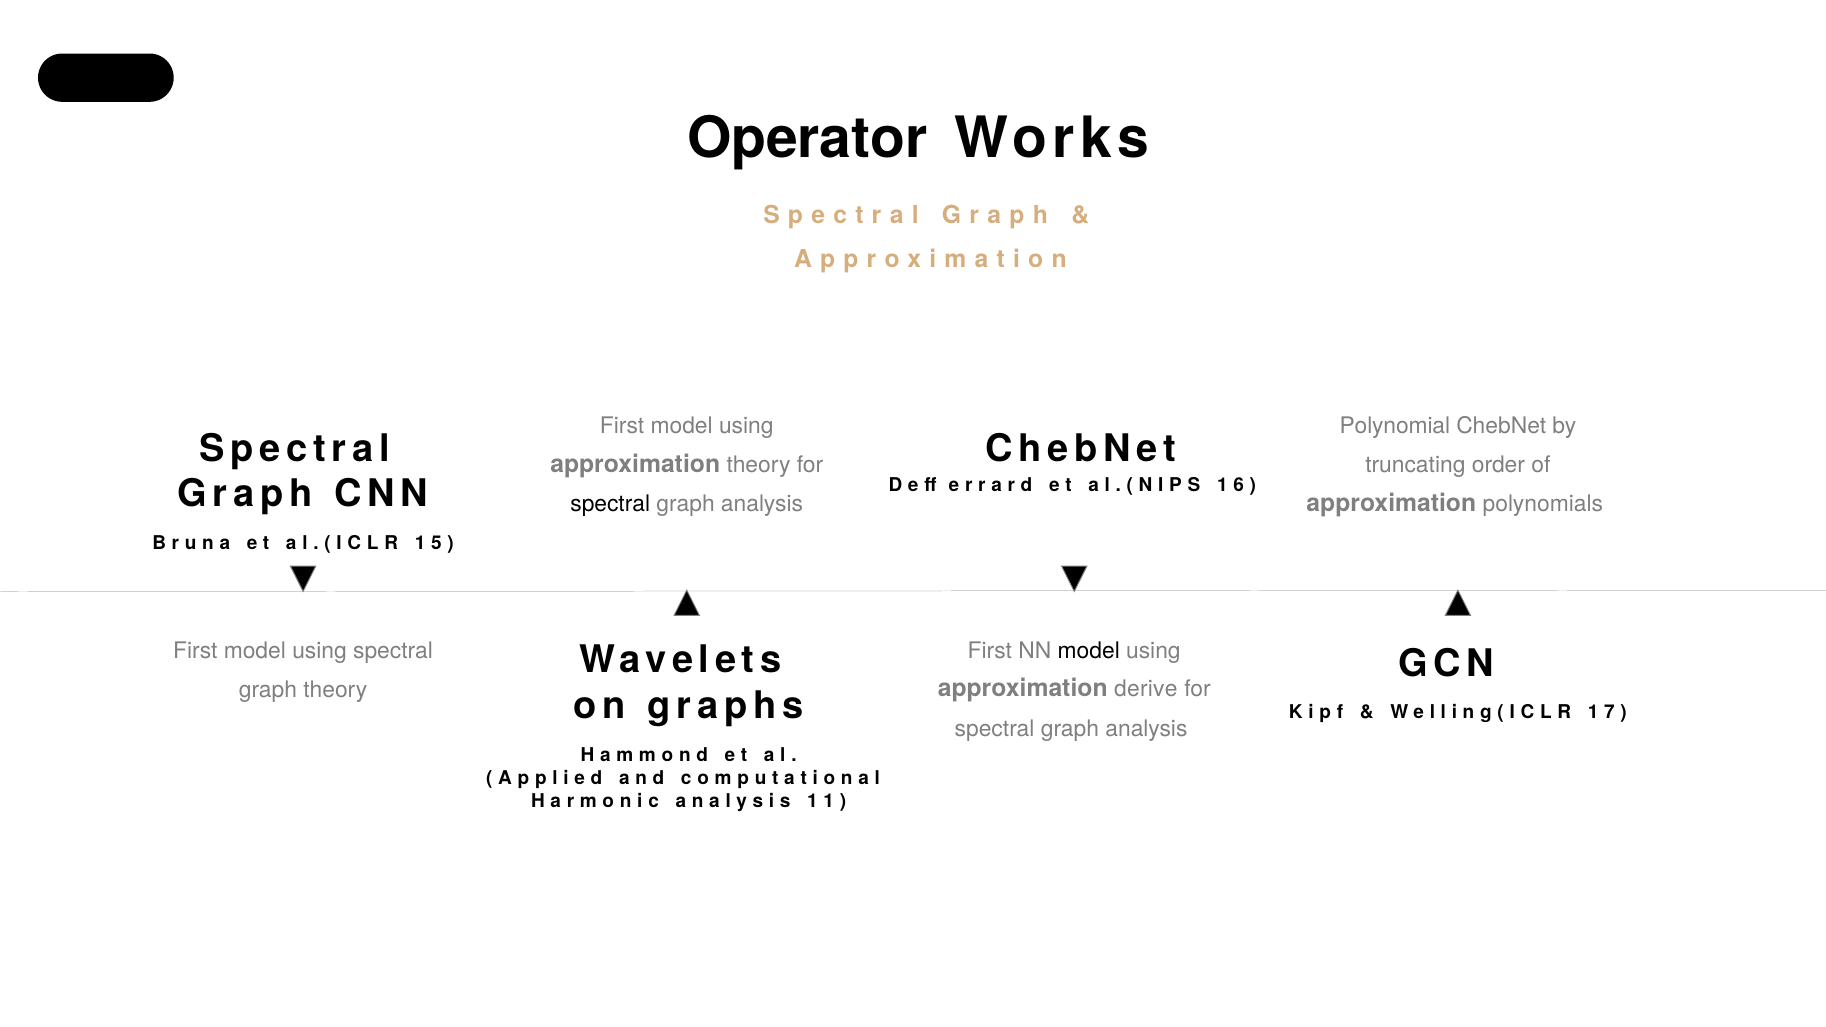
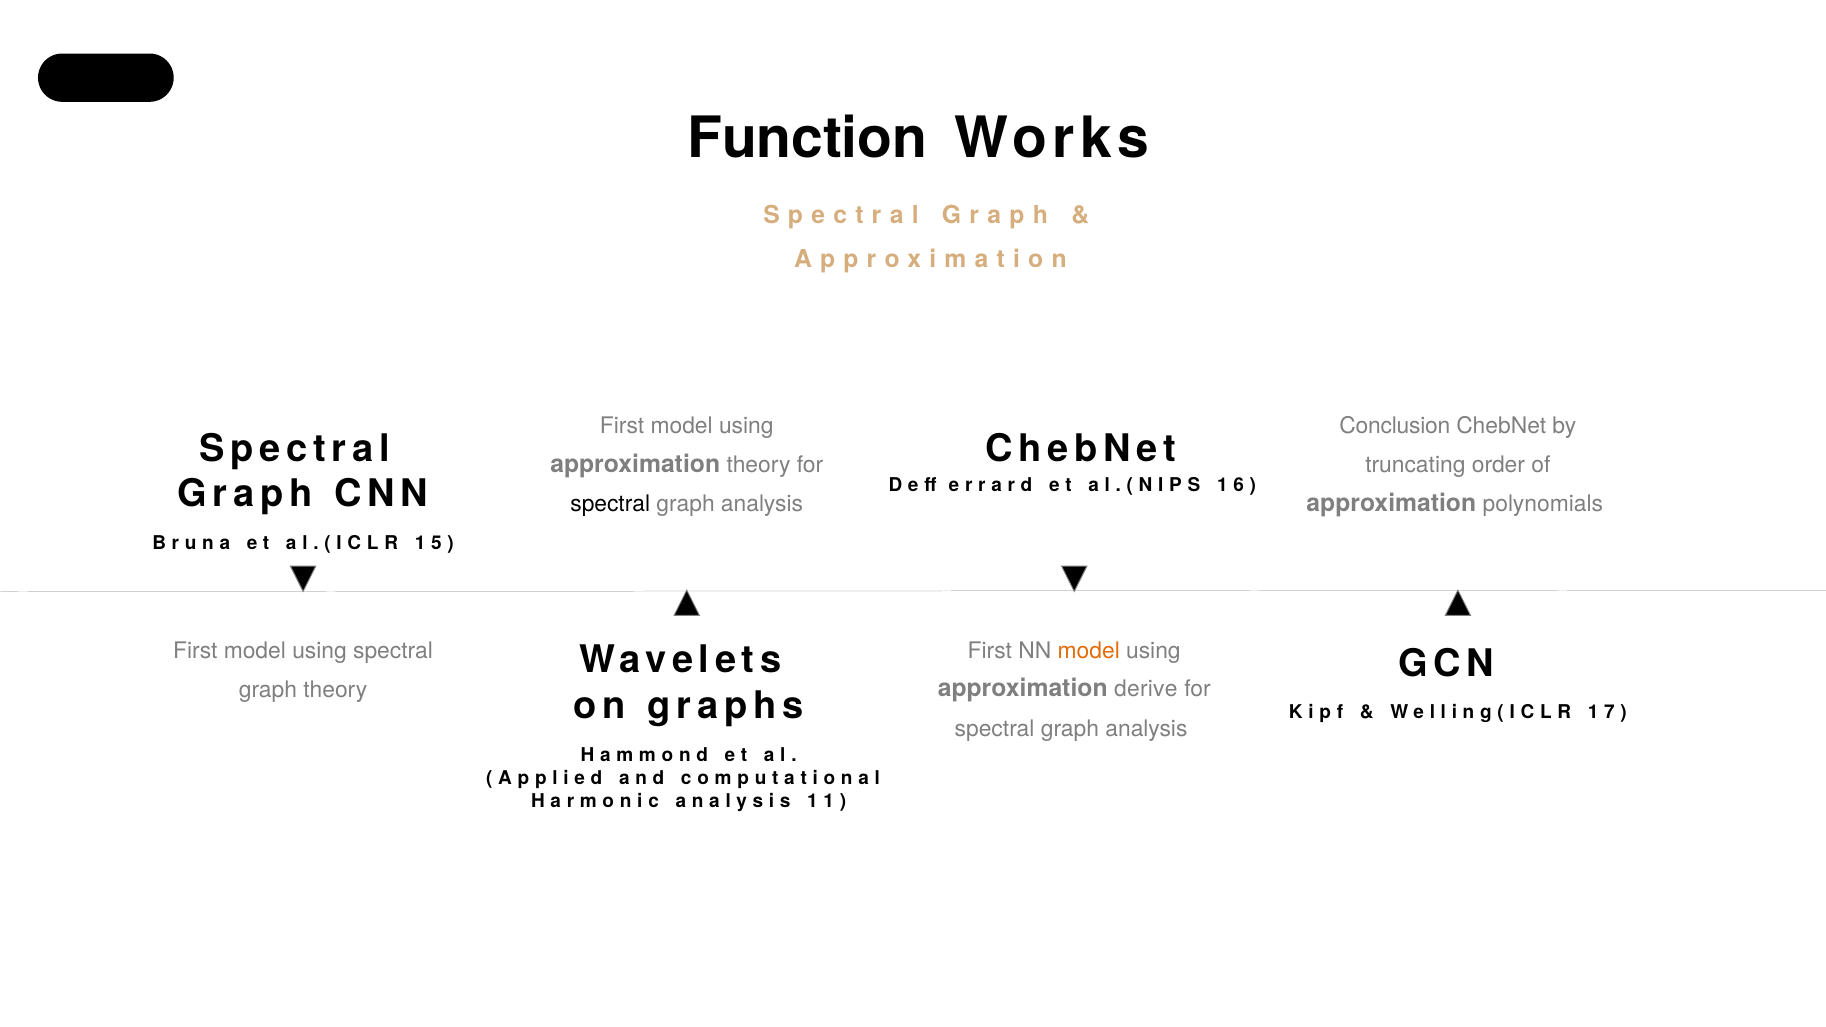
Operator: Operator -> Function (807, 139)
Polynomial: Polynomial -> Conclusion (1395, 426)
model colour: black -> orange (1089, 651)
